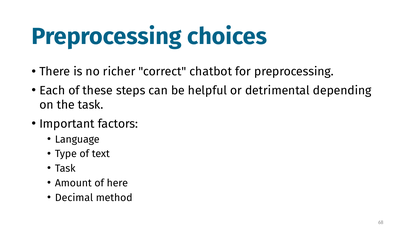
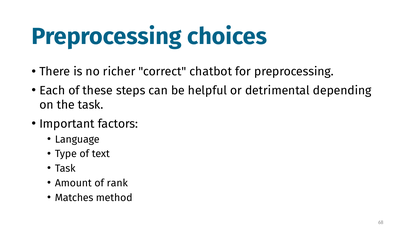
here: here -> rank (117, 183)
Decimal: Decimal -> Matches (74, 198)
